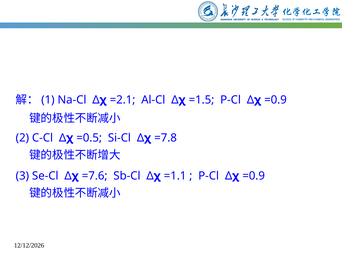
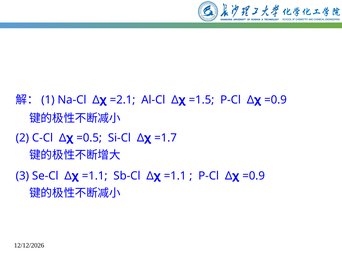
=7.8: =7.8 -> =1.7 (166, 138)
=7.6: =7.6 -> =1.1 (95, 175)
